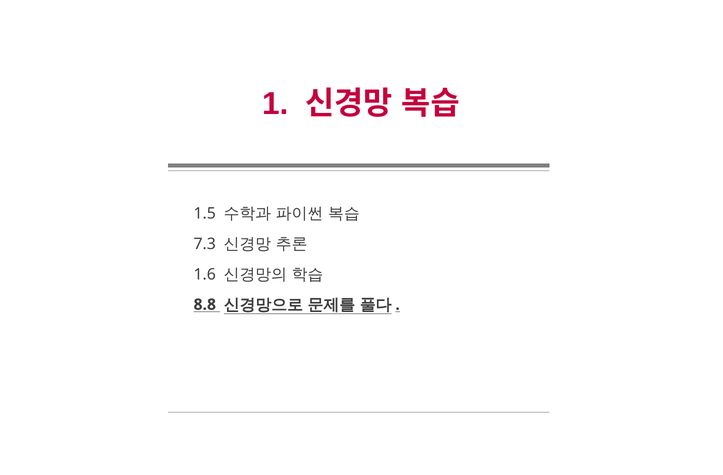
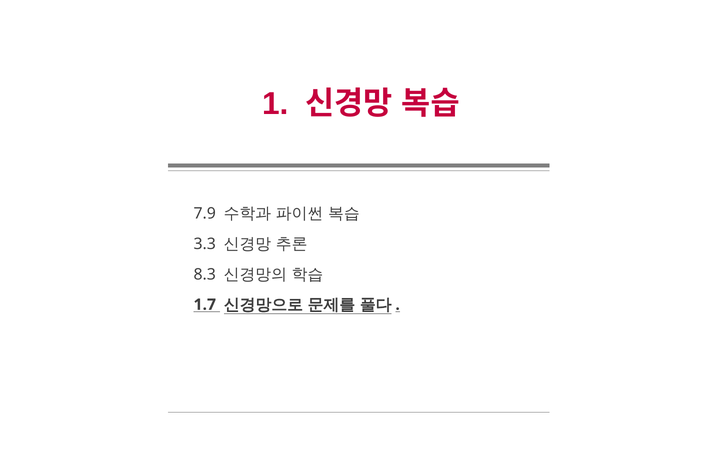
1.5: 1.5 -> 7.9 (205, 214)
7.3: 7.3 -> 3.3 (205, 244)
1.6: 1.6 -> 8.3 (205, 274)
8.8: 8.8 -> 1.7 (205, 305)
